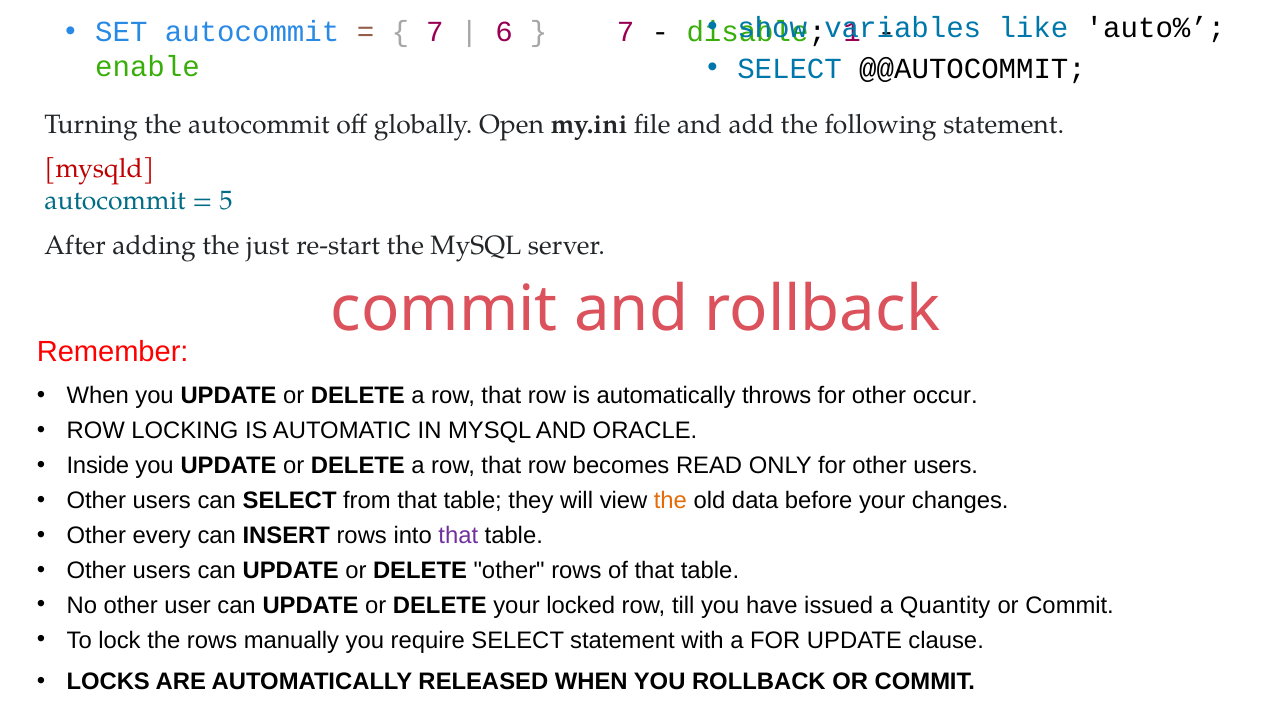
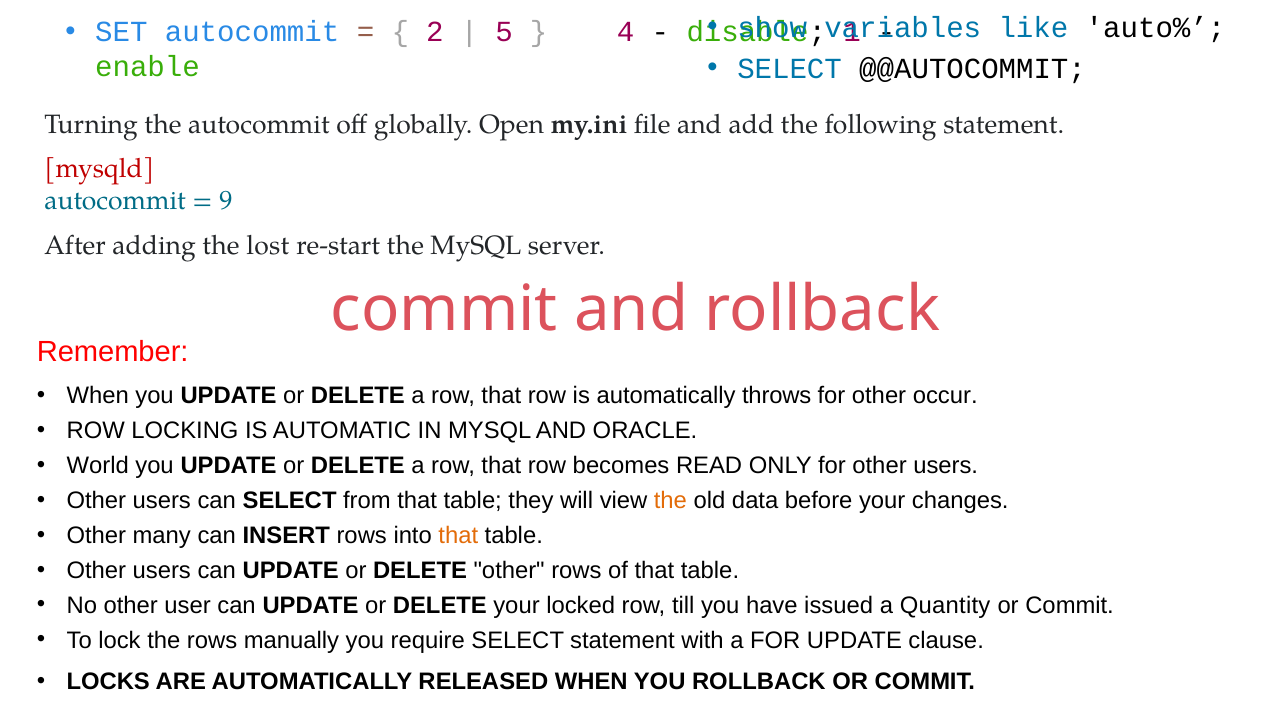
7: 7 -> 2 (435, 32)
6: 6 -> 5 (504, 32)
7: 7 -> 4 (626, 32)
5: 5 -> 9 (226, 201)
just: just -> lost (268, 245)
Inside: Inside -> World (98, 466)
every: every -> many (162, 535)
that colour: purple -> orange (458, 535)
